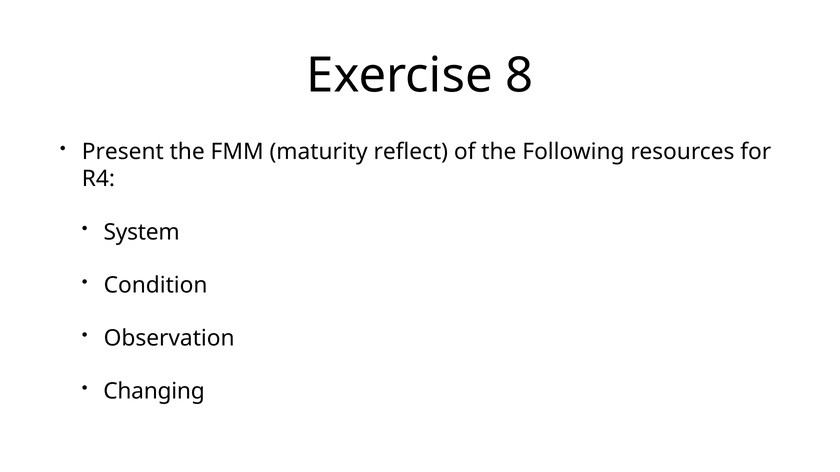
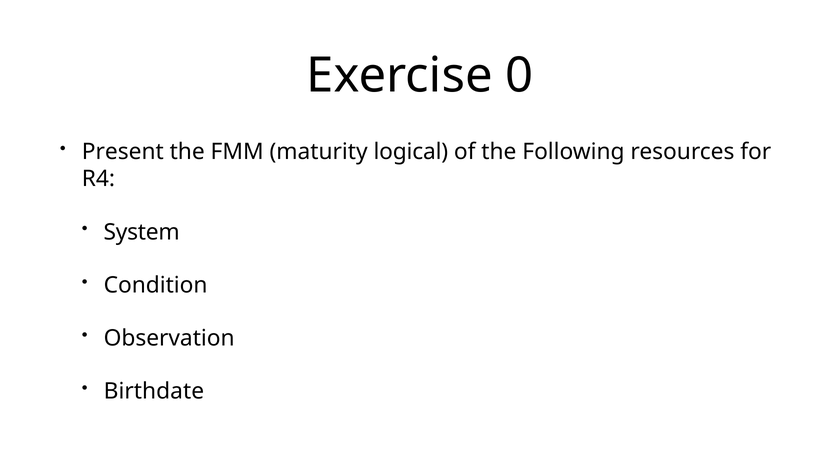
8: 8 -> 0 (519, 76)
reflect: reflect -> logical (411, 152)
Changing: Changing -> Birthdate (154, 392)
